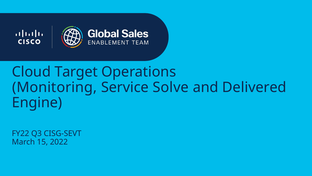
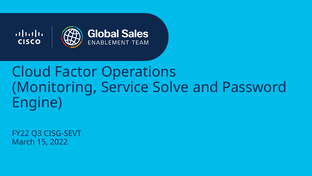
Target: Target -> Factor (76, 72)
Delivered: Delivered -> Password (254, 87)
